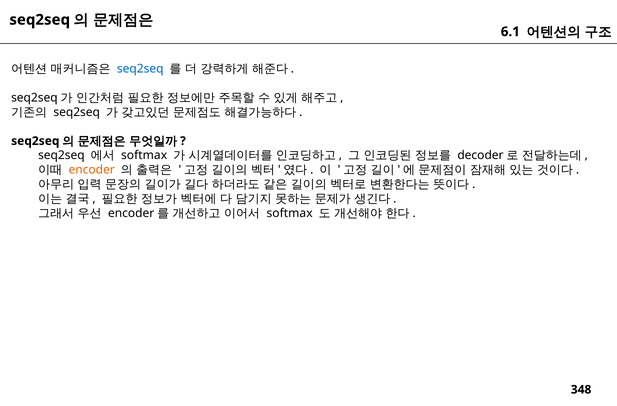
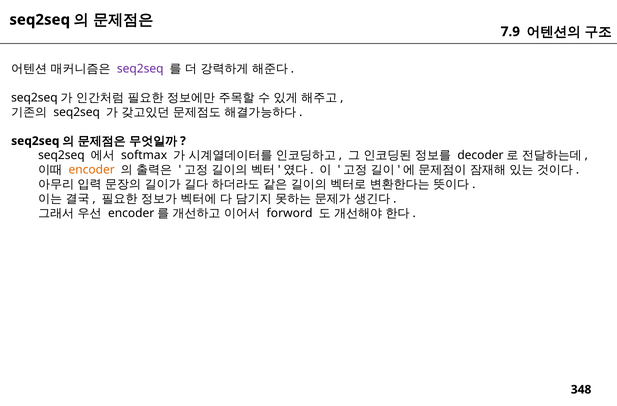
6.1: 6.1 -> 7.9 (510, 32)
seq2seq colour: blue -> purple (140, 69)
softmax: softmax -> forword (290, 213)
